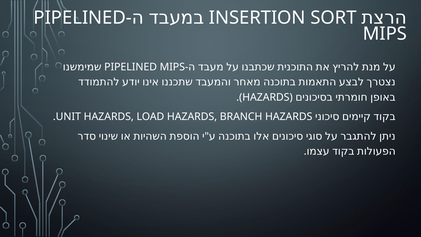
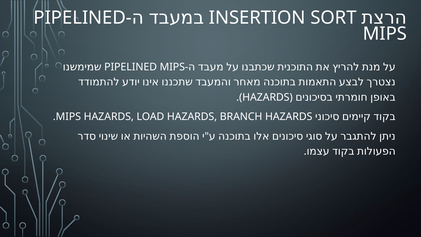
UNIT: UNIT -> MIPS (68, 117)
